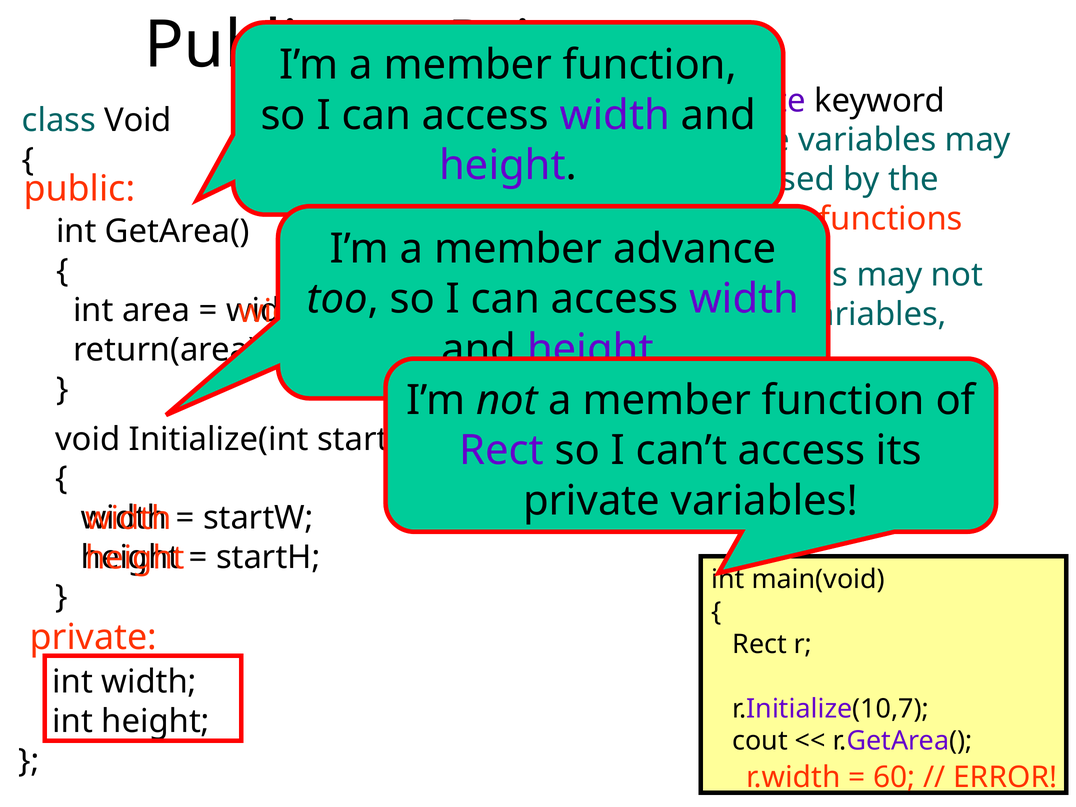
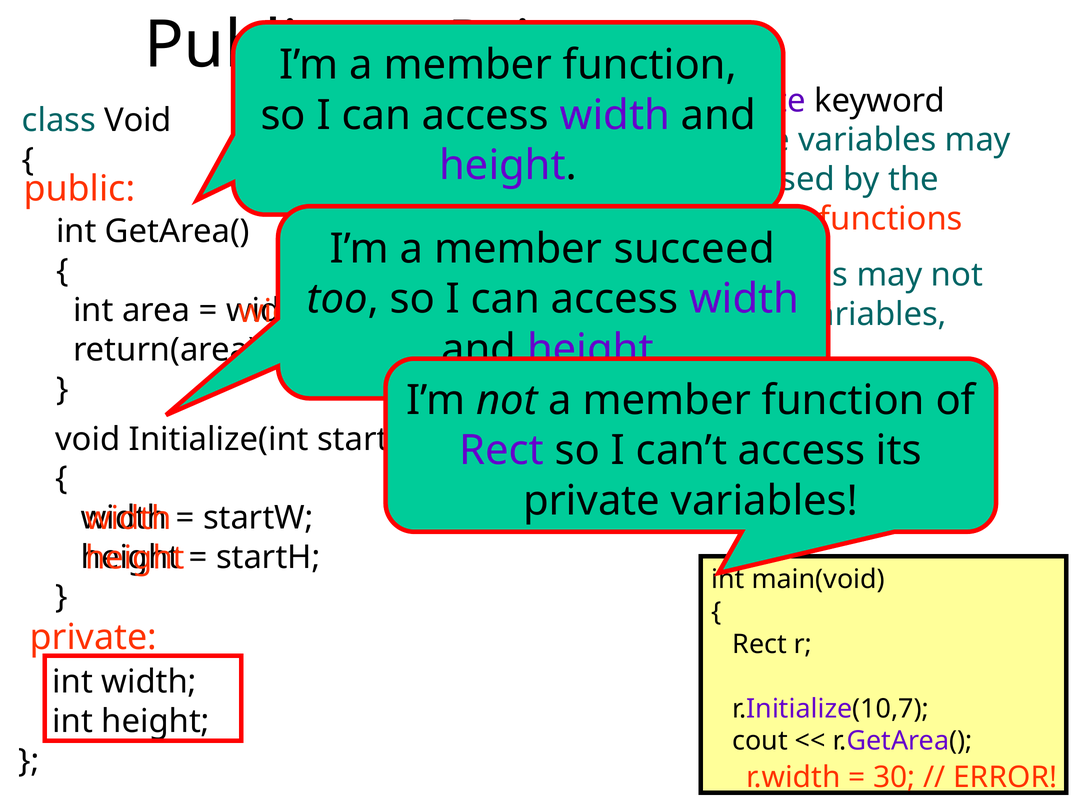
advance: advance -> succeed (694, 249)
60: 60 -> 30 (894, 777)
